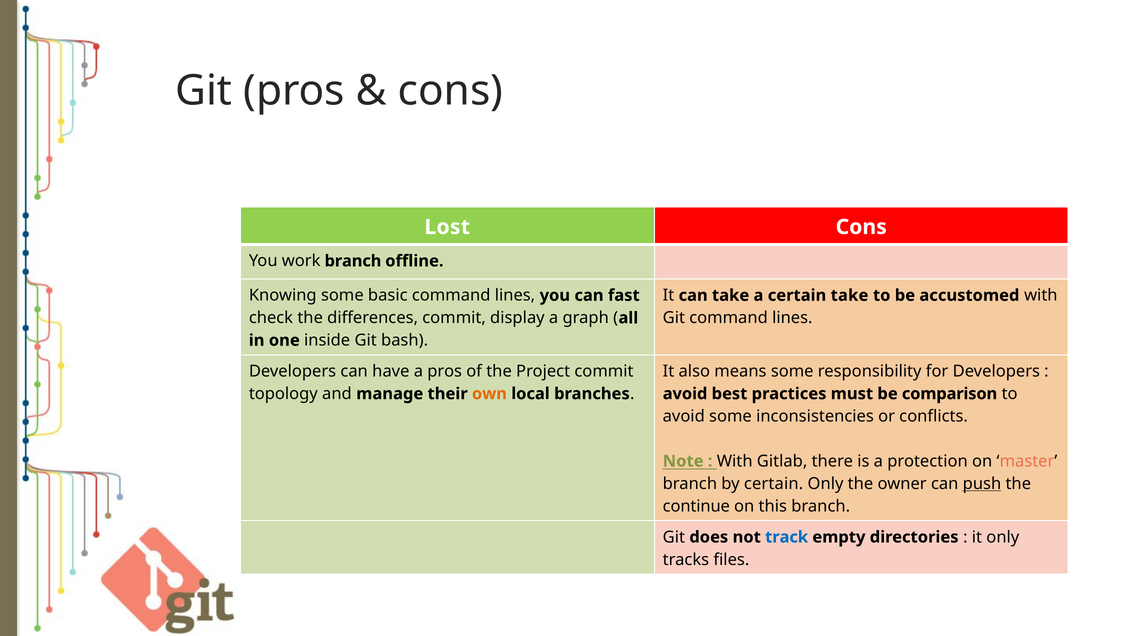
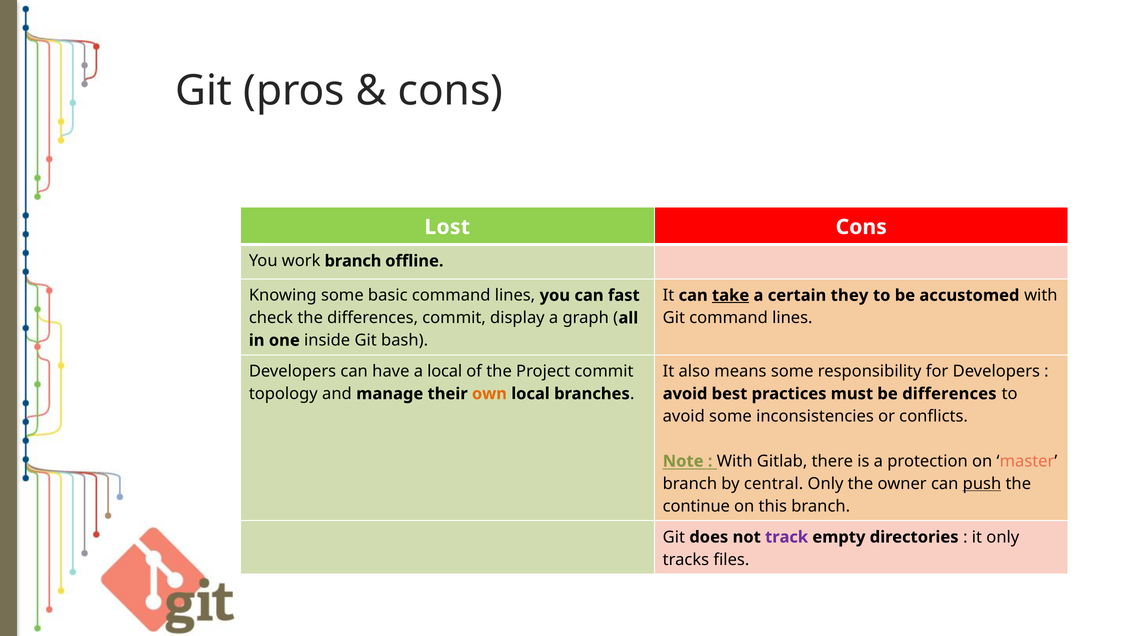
take underline: none -> present (731, 296)
certain take: take -> they (850, 296)
a pros: pros -> local (445, 372)
be comparison: comparison -> differences (949, 394)
by certain: certain -> central (774, 484)
track colour: blue -> purple (787, 538)
